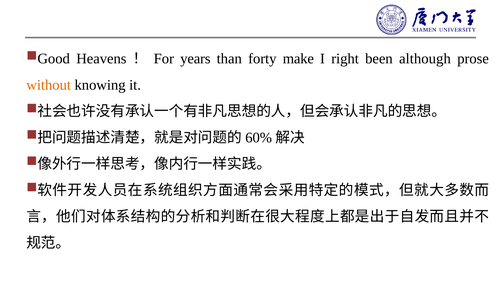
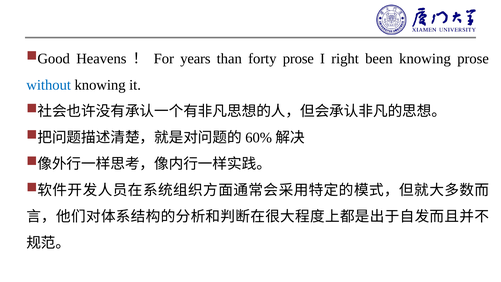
forty make: make -> prose (298, 58)
been although: although -> knowing (425, 58)
without colour: orange -> blue (49, 85)
